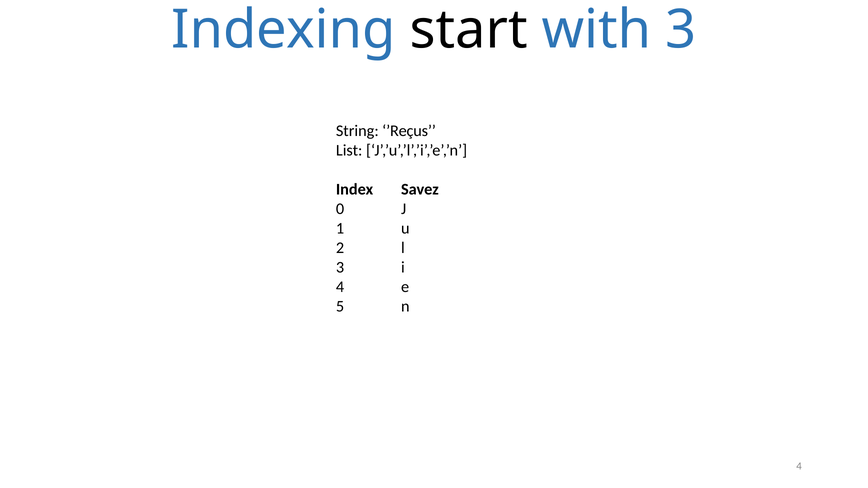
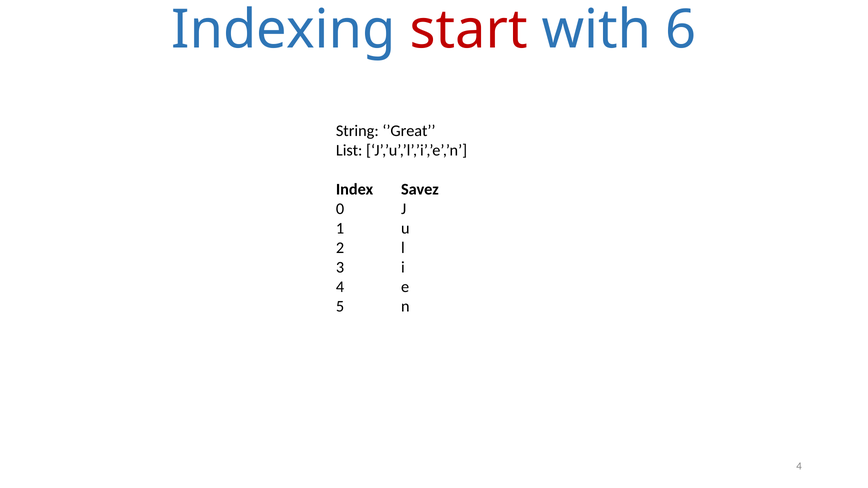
start colour: black -> red (469, 30)
with 3: 3 -> 6 (681, 30)
’Reçus: ’Reçus -> ’Great (409, 131)
